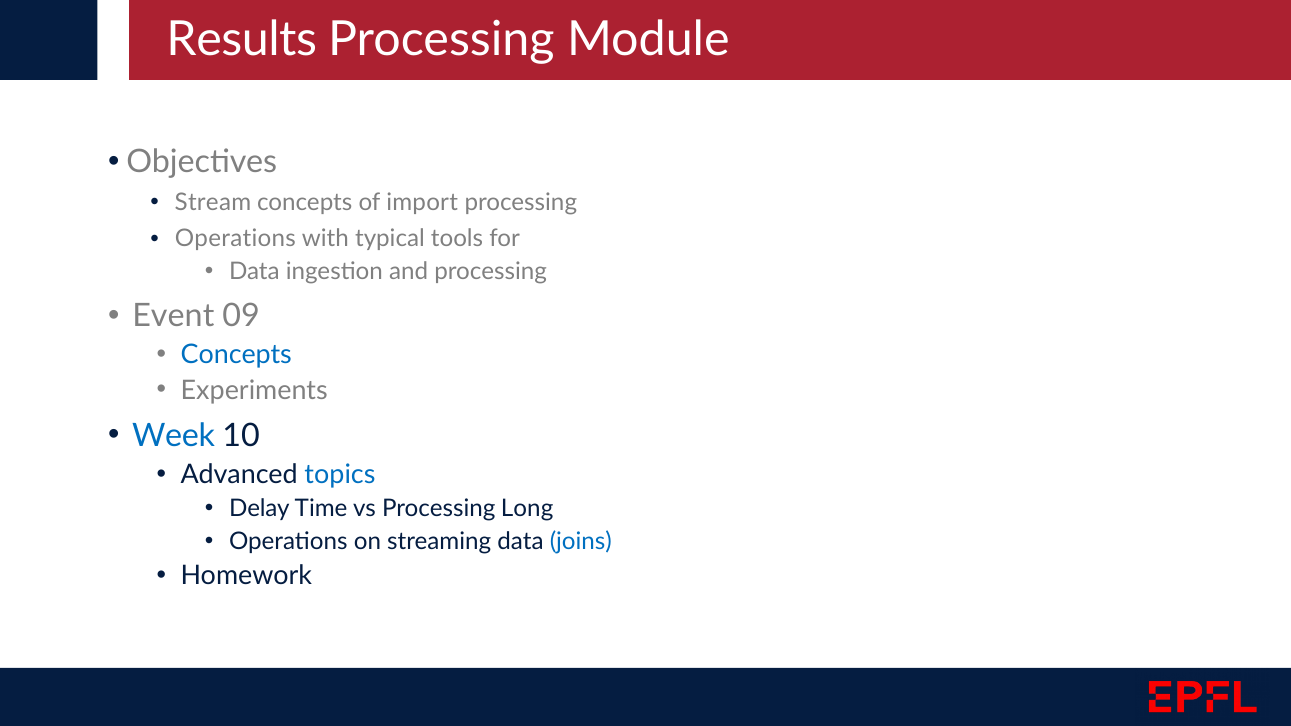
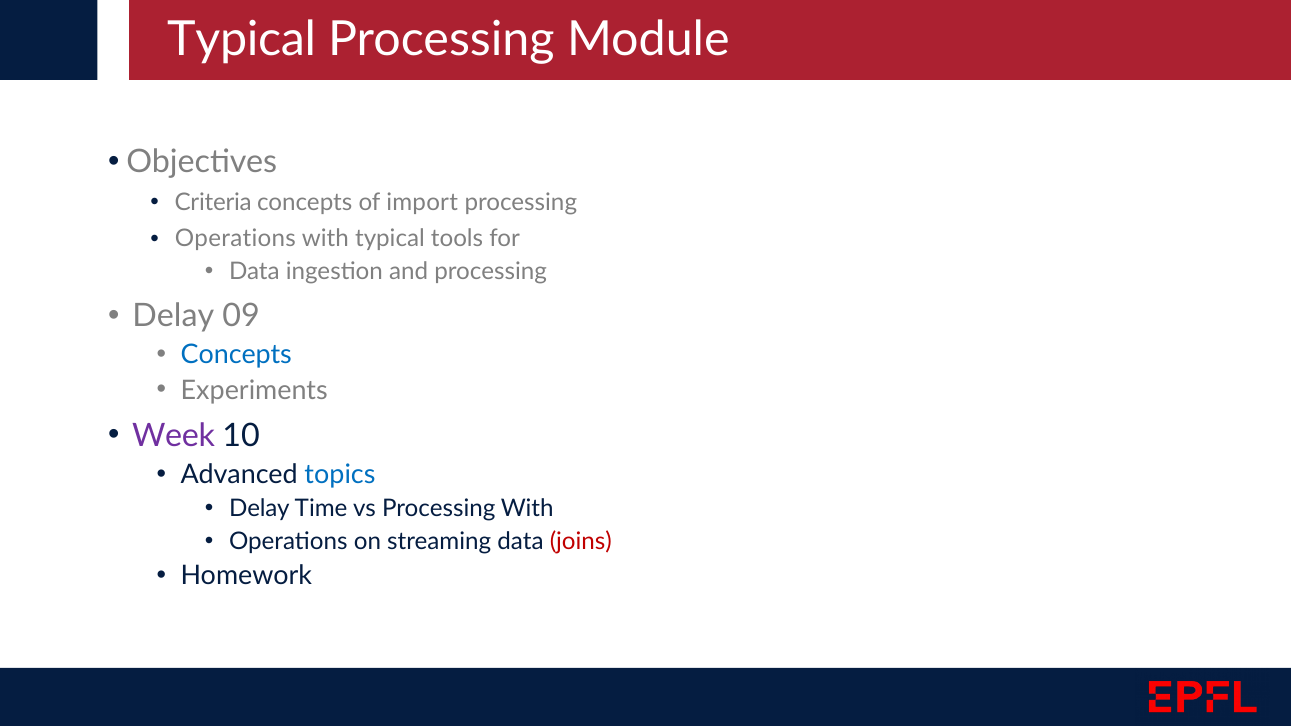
Results: Results -> Typical (242, 40)
Stream: Stream -> Criteria (213, 203)
Event: Event -> Delay (173, 316)
Week colour: blue -> purple (173, 436)
Processing Long: Long -> With (527, 509)
joins colour: blue -> red (581, 542)
